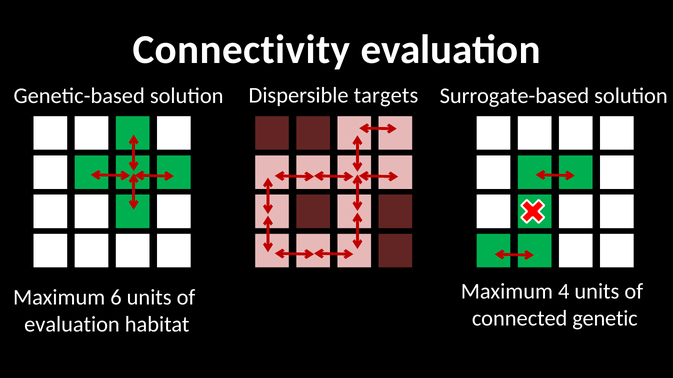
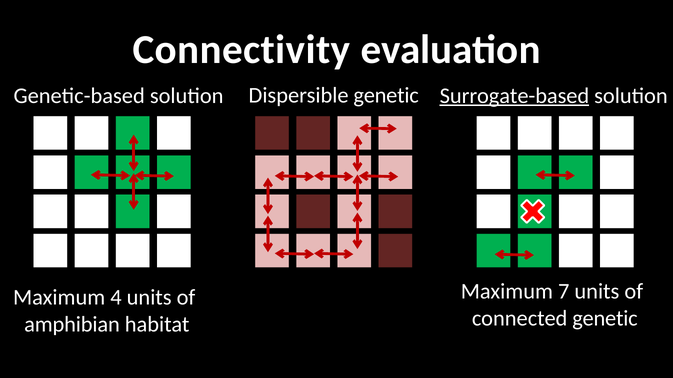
Dispersible targets: targets -> genetic (386, 95)
Surrogate-based underline: none -> present (514, 96)
4: 4 -> 7 (564, 292)
6: 6 -> 4 (116, 298)
evaluation: evaluation -> amphibian (72, 325)
